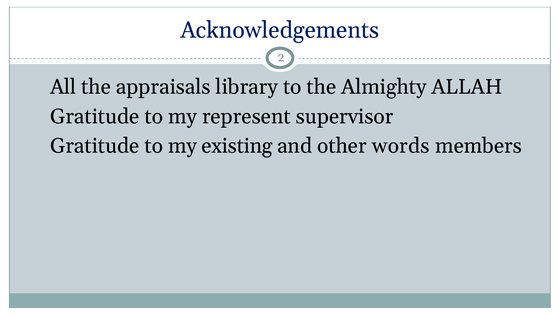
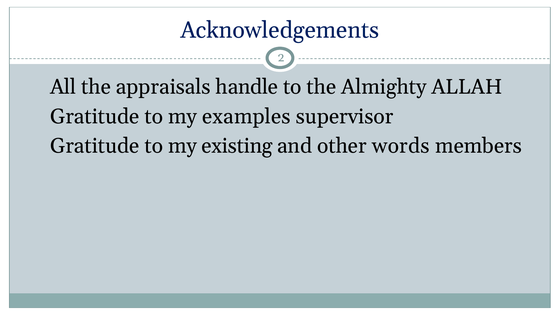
library: library -> handle (247, 87)
represent: represent -> examples (246, 116)
